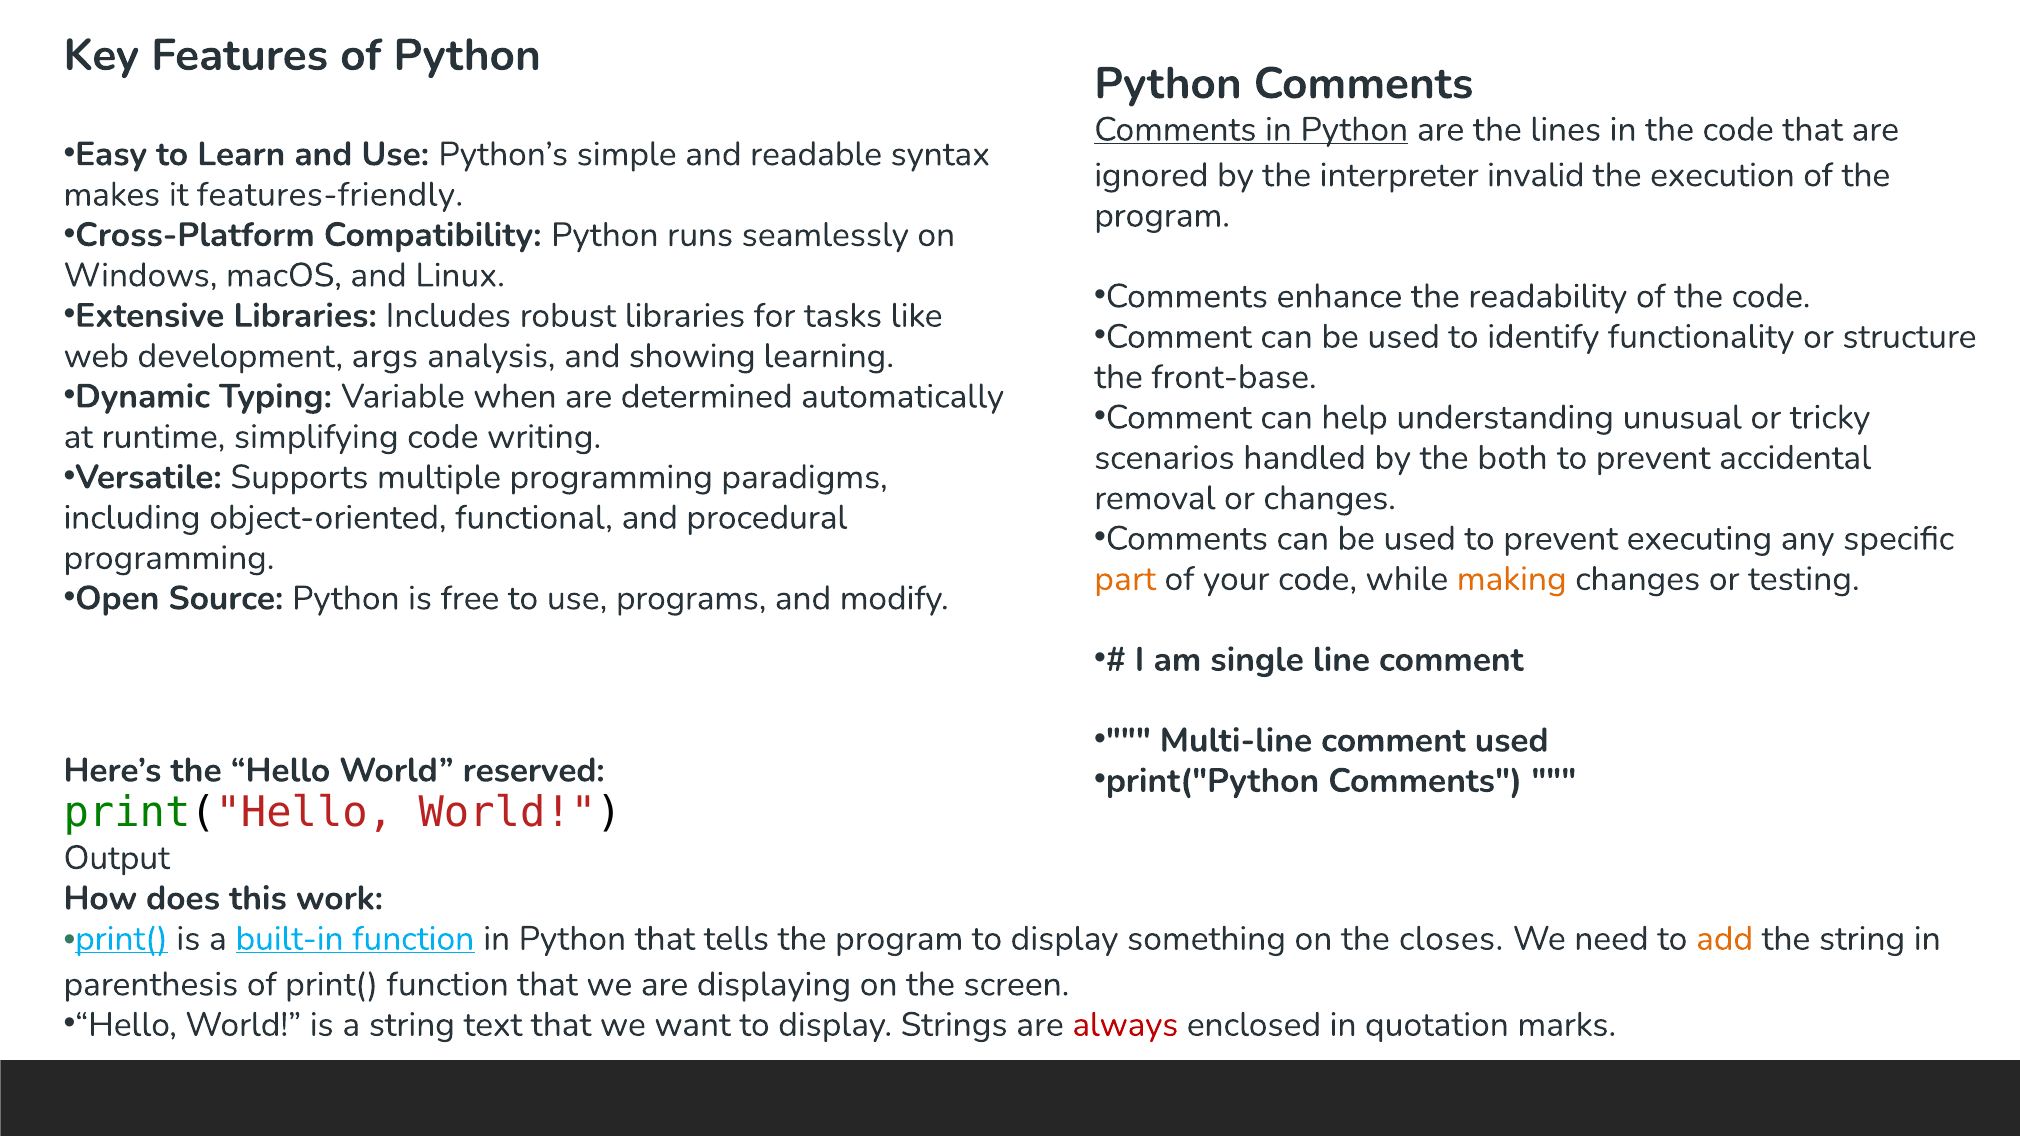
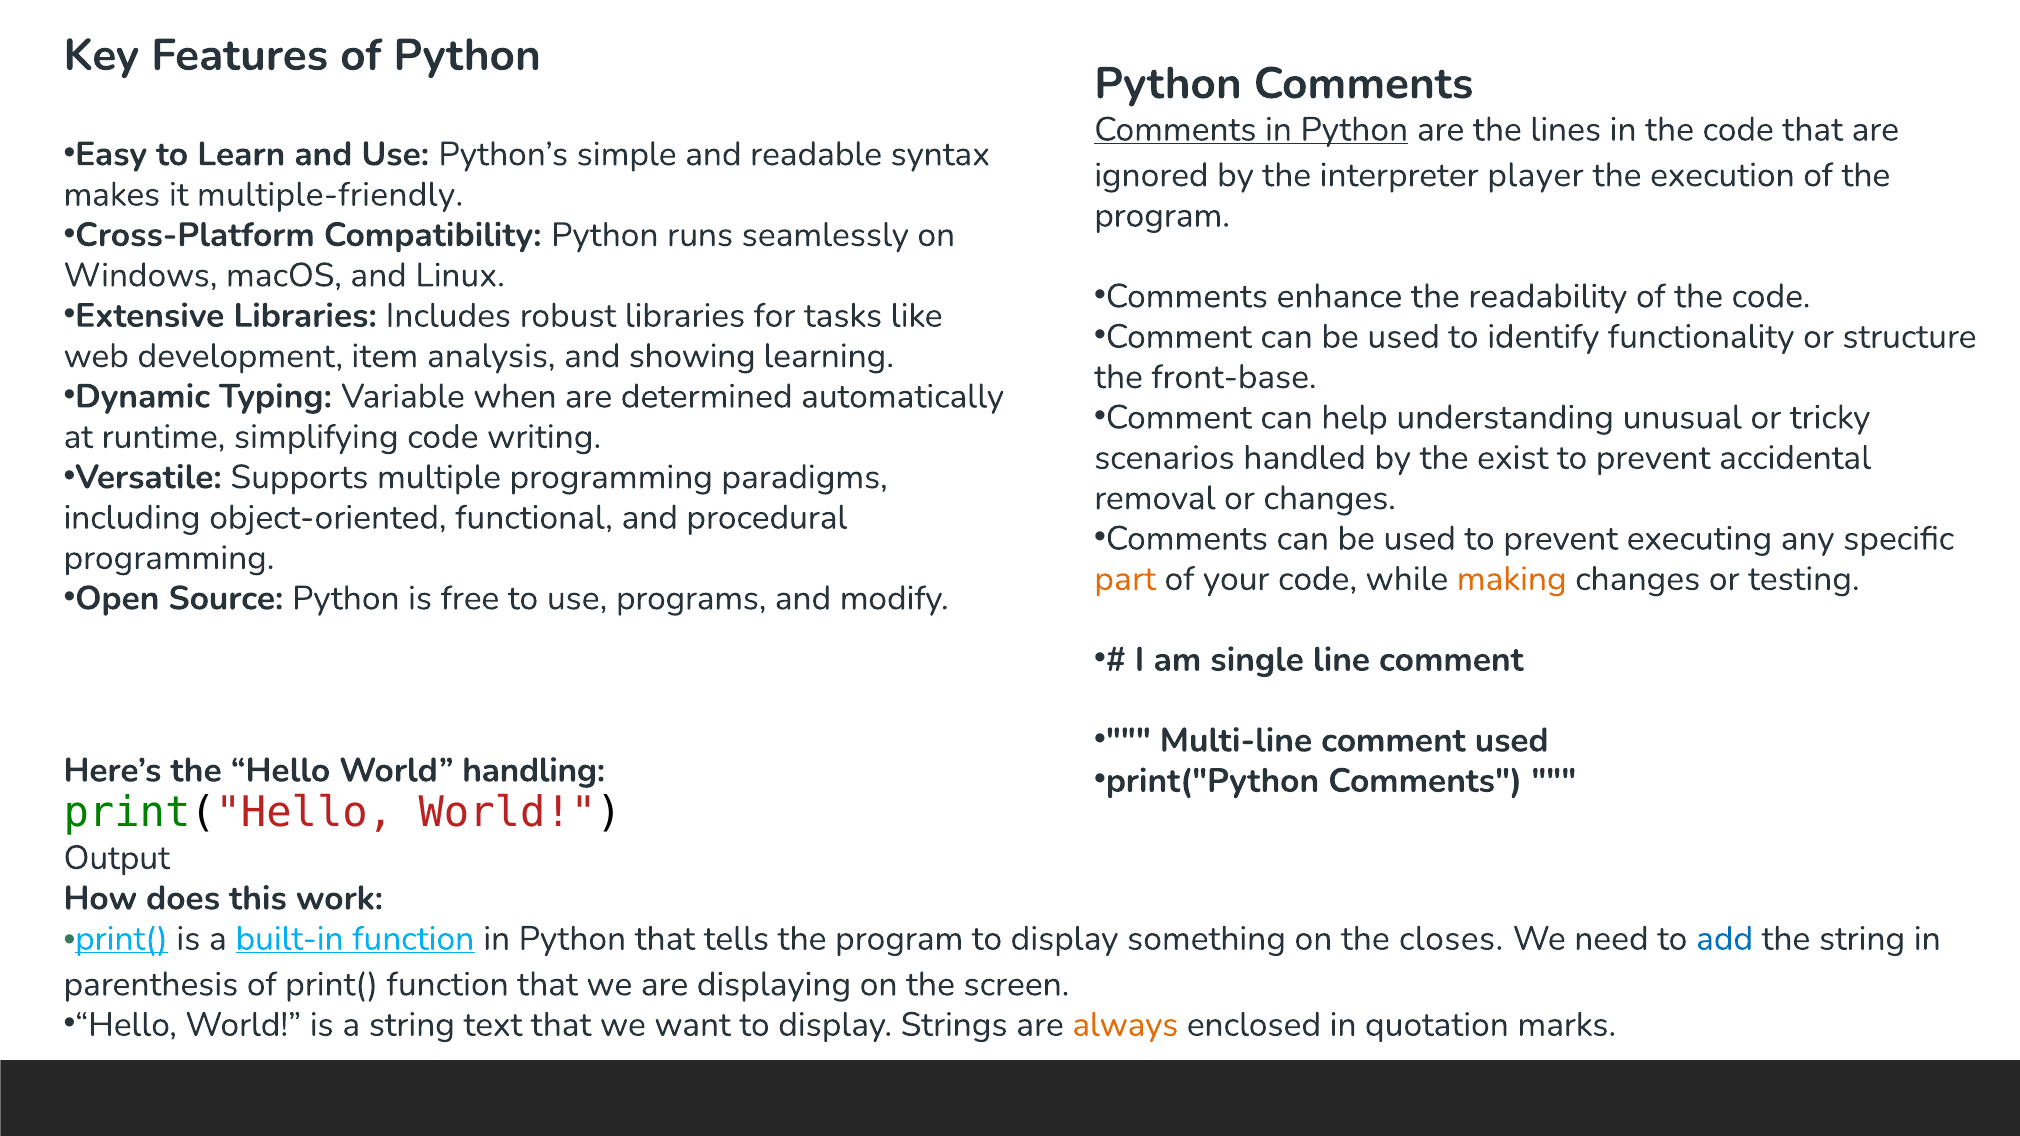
invalid: invalid -> player (1535, 175)
features-friendly: features-friendly -> multiple-friendly (330, 195)
args: args -> item (385, 356)
both: both -> exist (1513, 458)
reserved: reserved -> handling (534, 770)
add colour: orange -> blue (1725, 939)
always colour: red -> orange (1125, 1025)
